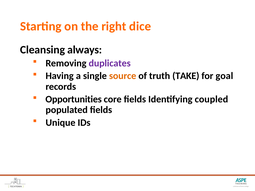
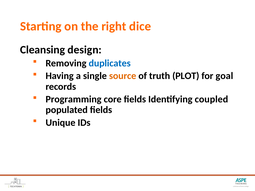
always: always -> design (85, 50)
duplicates colour: purple -> blue (110, 63)
TAKE: TAKE -> PLOT (186, 76)
Opportunities: Opportunities -> Programming (74, 99)
